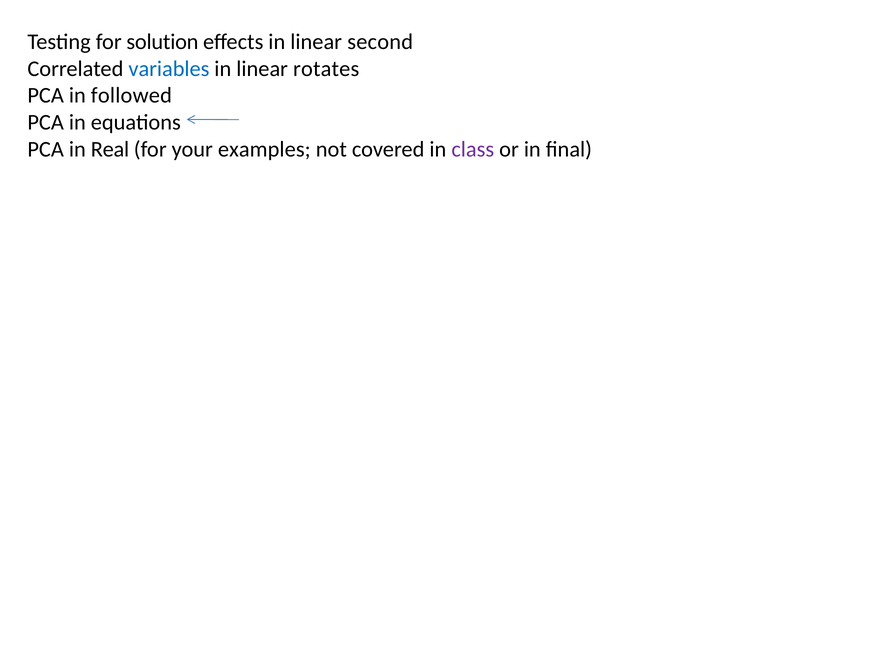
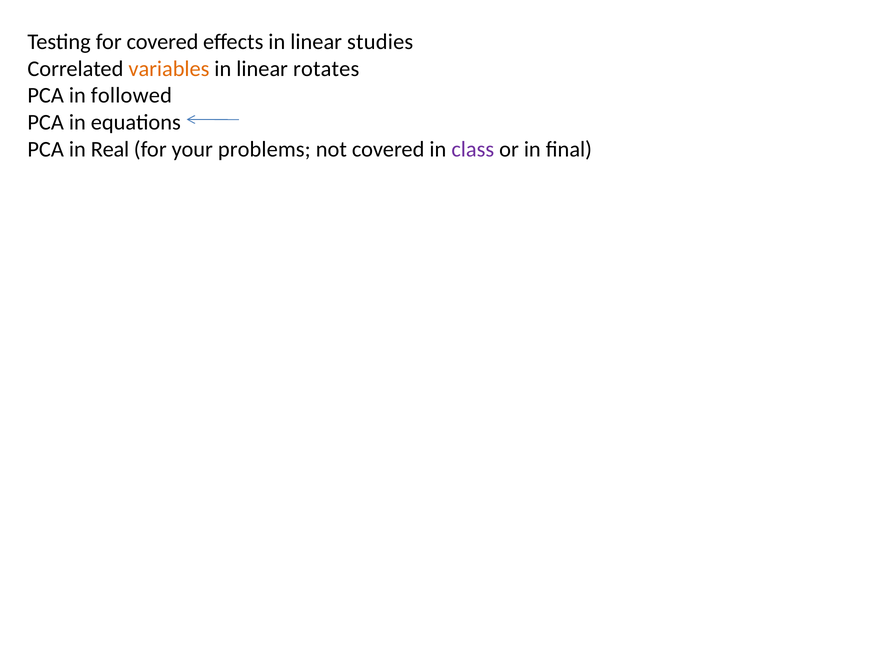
for solution: solution -> covered (162, 42)
second: second -> studies (380, 42)
variables colour: blue -> orange (169, 69)
examples: examples -> problems (264, 149)
